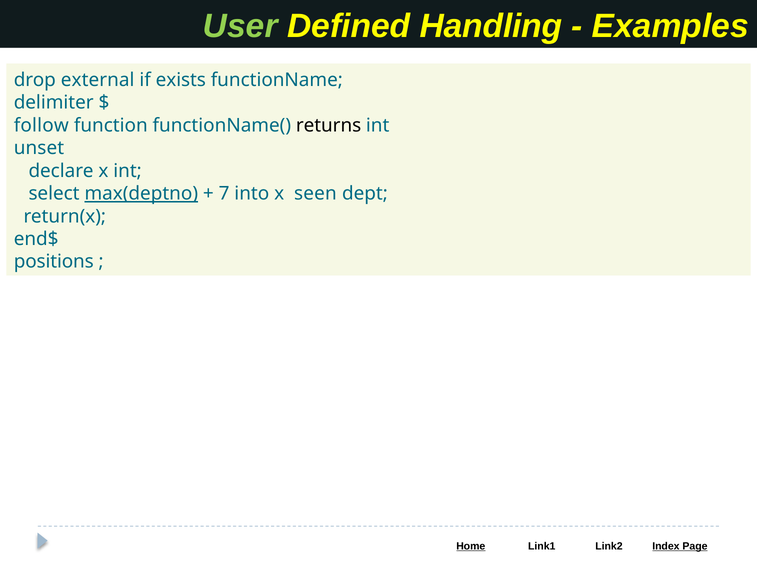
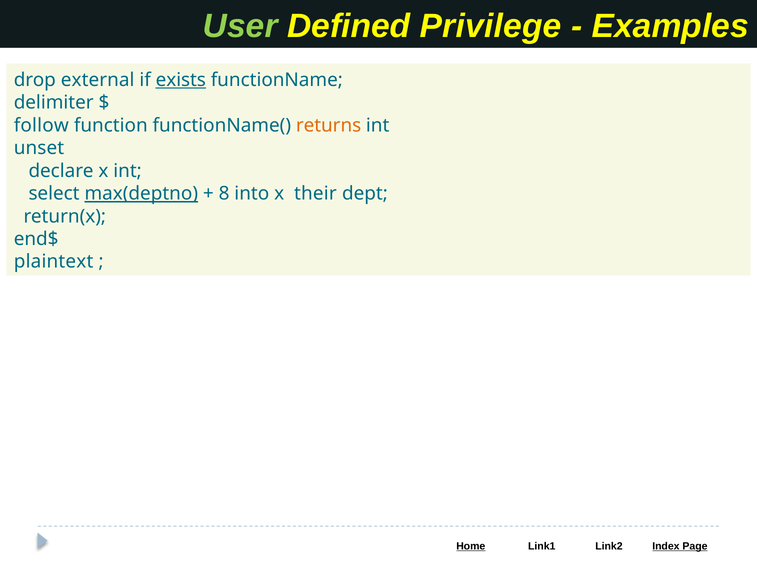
Handling: Handling -> Privilege (491, 26)
exists underline: none -> present (181, 80)
returns colour: black -> orange (329, 125)
7: 7 -> 8 (224, 193)
seen: seen -> their (315, 193)
positions: positions -> plaintext (54, 262)
